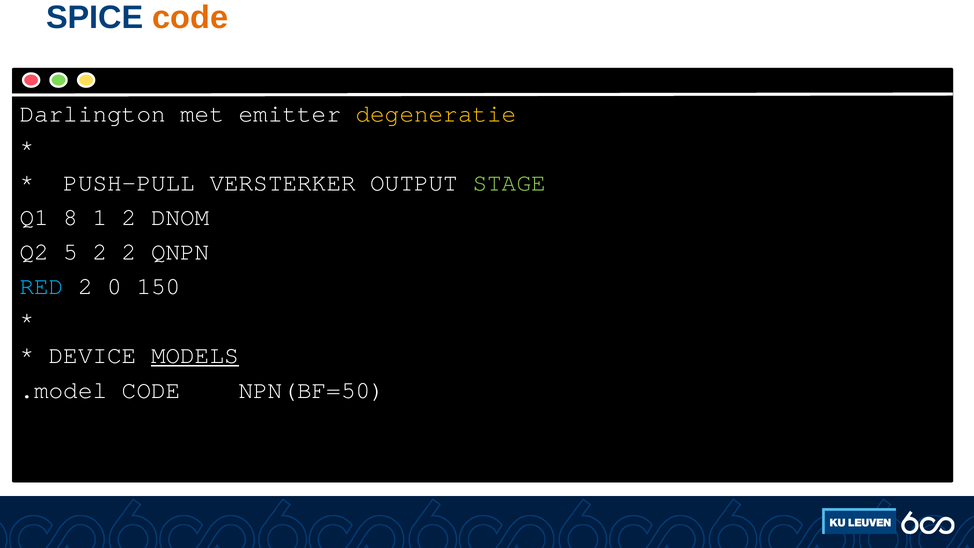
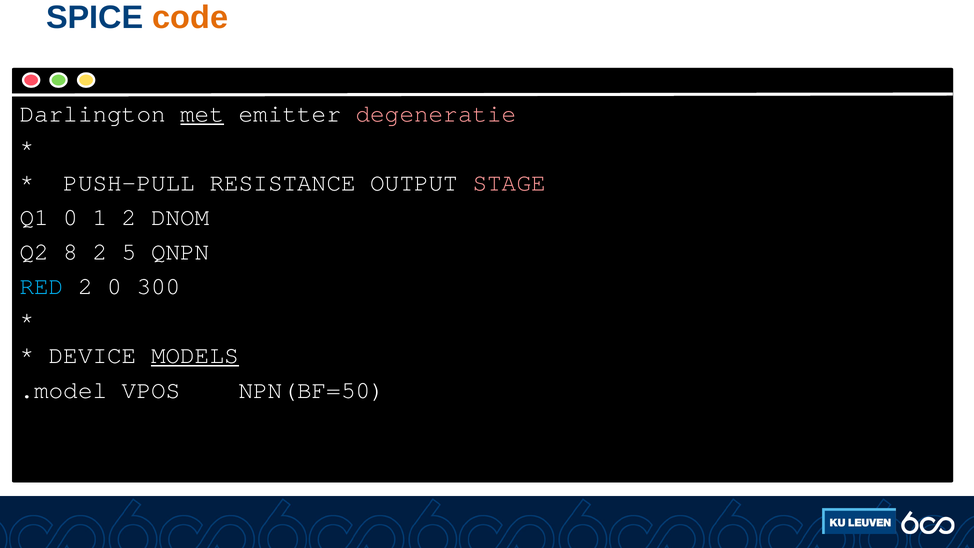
met underline: none -> present (202, 114)
degeneratie colour: yellow -> pink (436, 114)
VERSTERKER: VERSTERKER -> RESISTANCE (283, 183)
STAGE colour: light green -> pink (509, 183)
Q1 8: 8 -> 0 (71, 217)
5: 5 -> 8 (71, 252)
2 2: 2 -> 5 (129, 252)
150: 150 -> 300 (158, 286)
.model CODE: CODE -> VPOS (151, 390)
